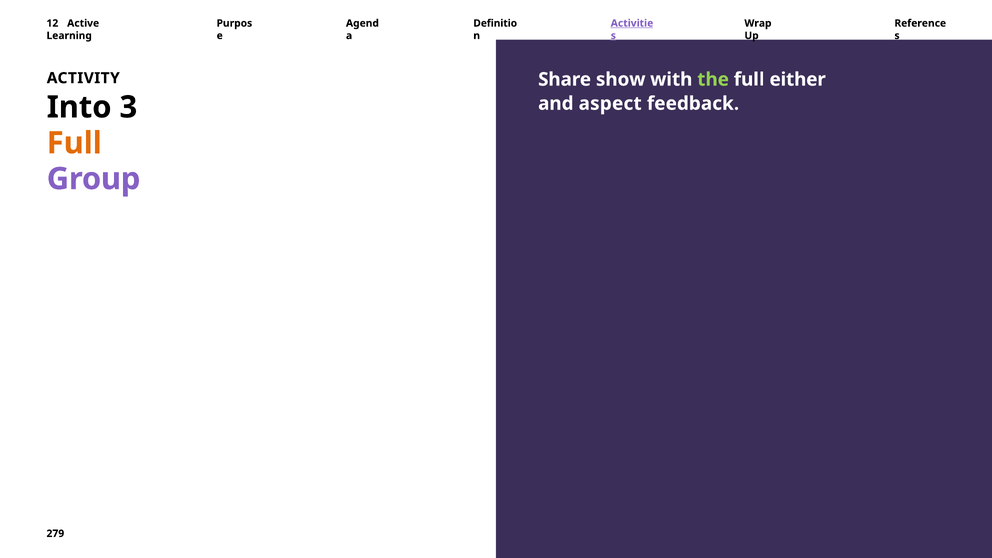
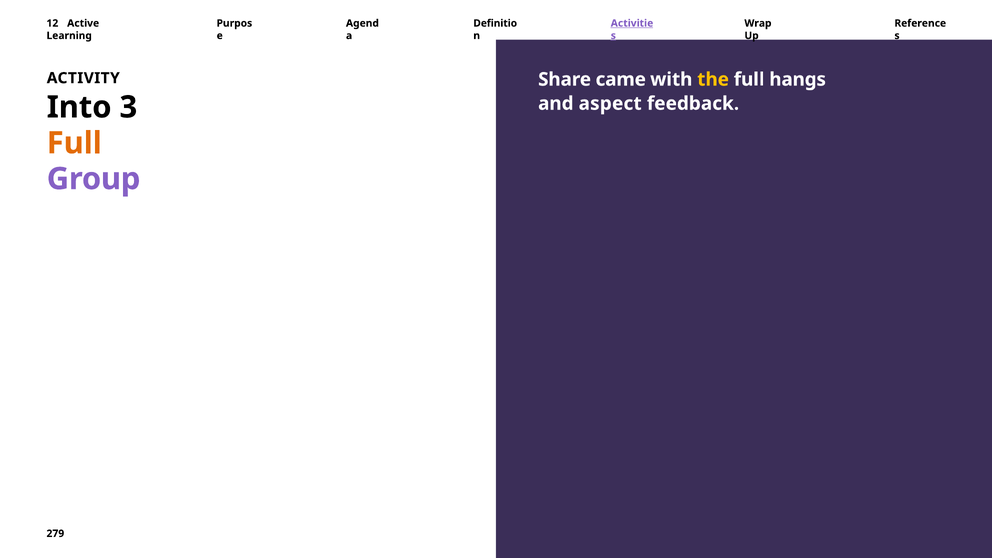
show: show -> came (621, 79)
the colour: light green -> yellow (713, 79)
either: either -> hangs (798, 79)
